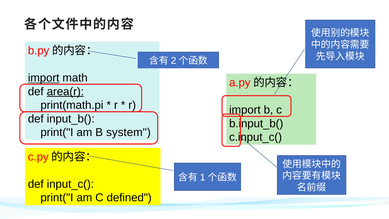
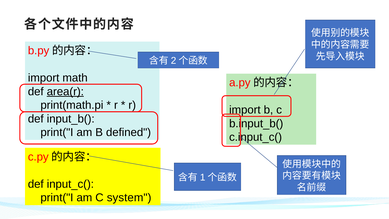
import underline: present -> none (44, 78)
system: system -> defined (129, 132)
defined: defined -> system (129, 198)
